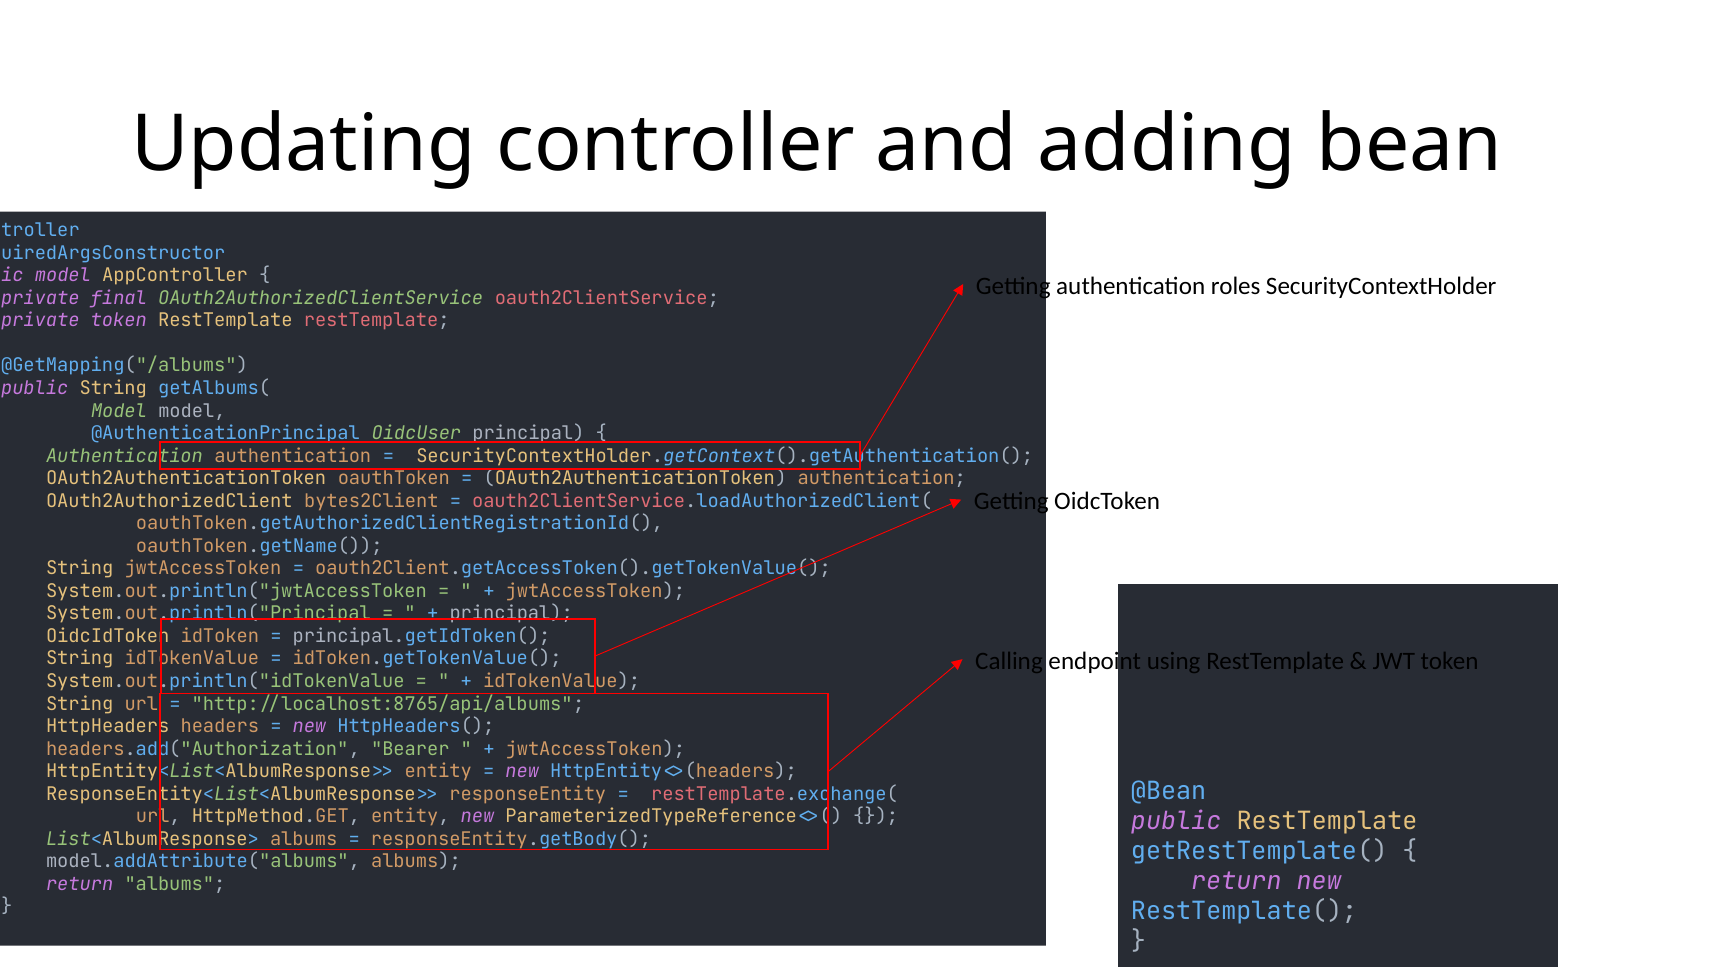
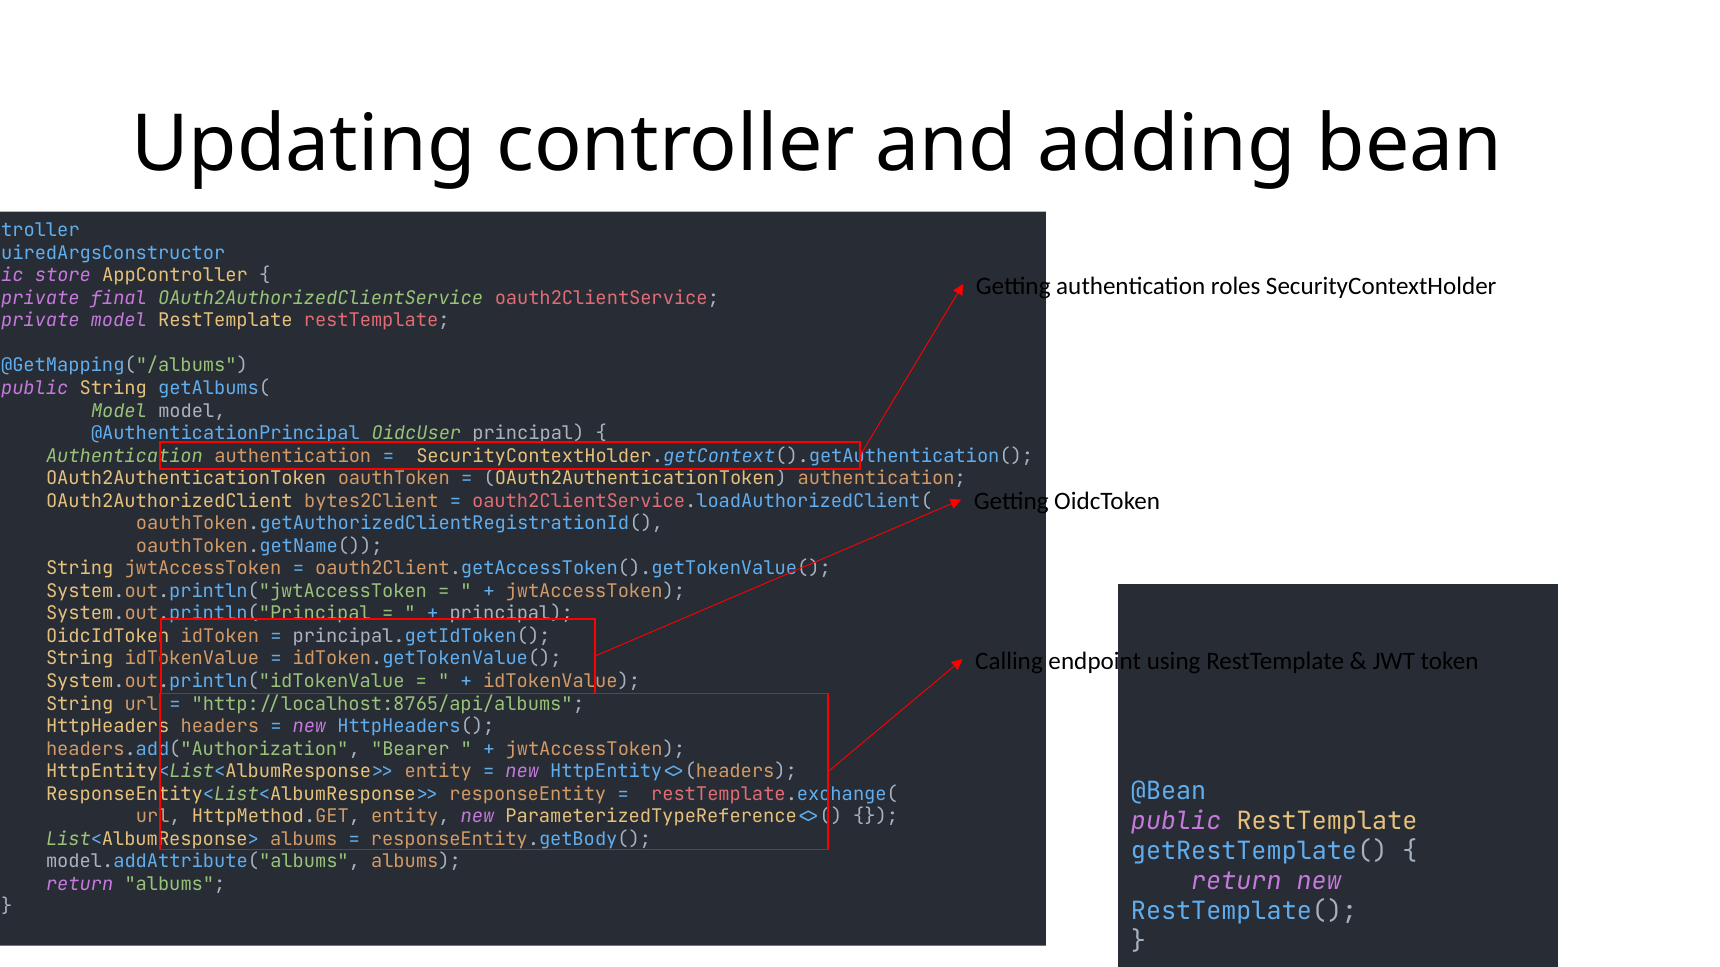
model: model -> store (63, 276)
private token: token -> model (119, 321)
